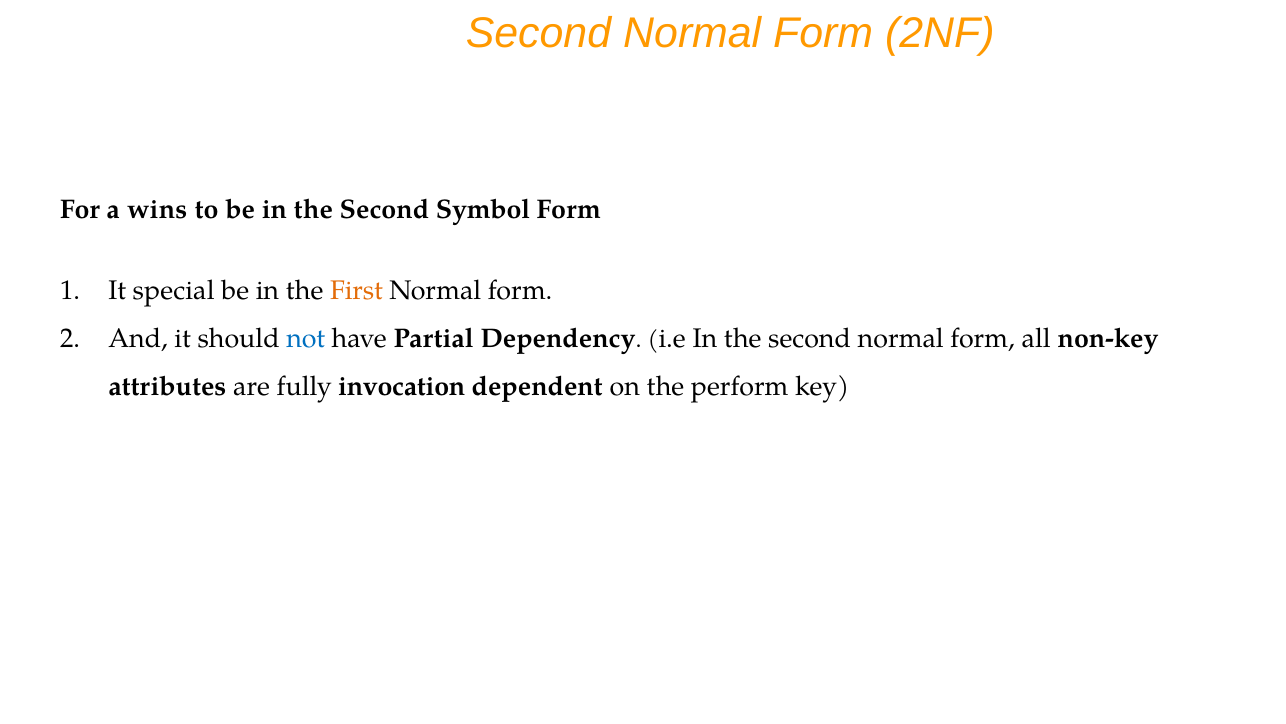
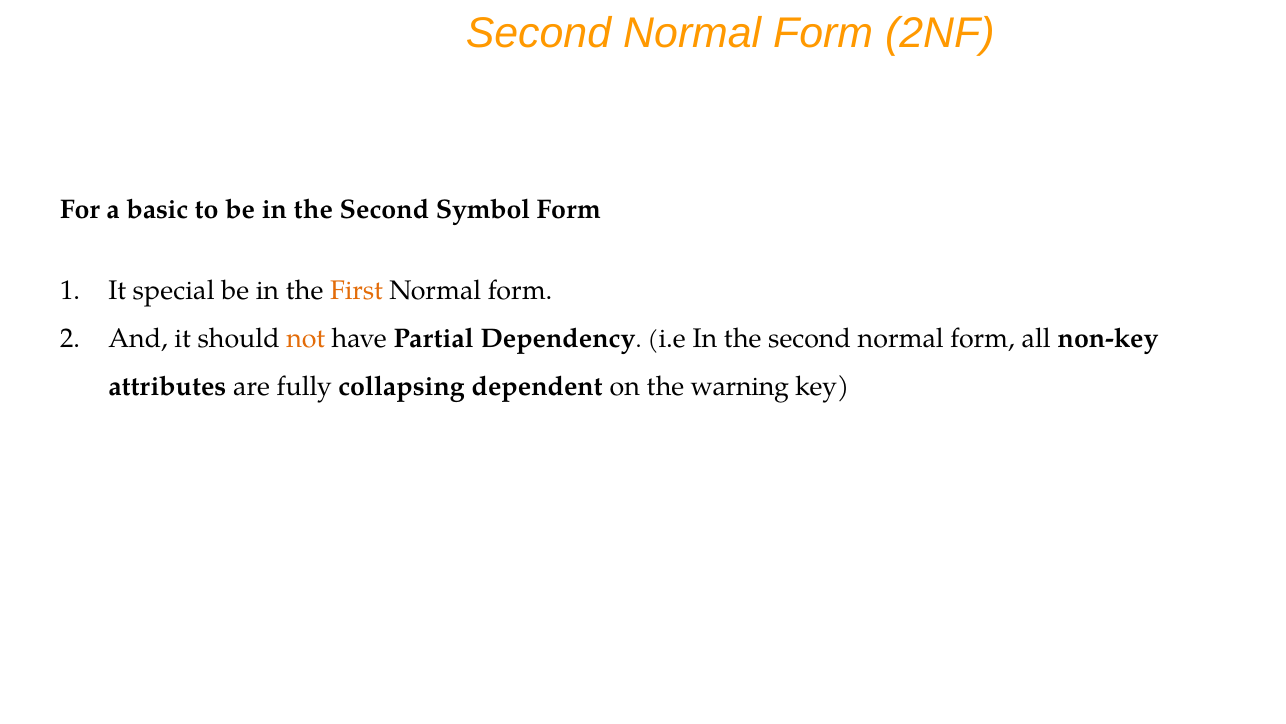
wins: wins -> basic (157, 210)
not colour: blue -> orange (306, 338)
invocation: invocation -> collapsing (402, 387)
perform: perform -> warning (740, 387)
